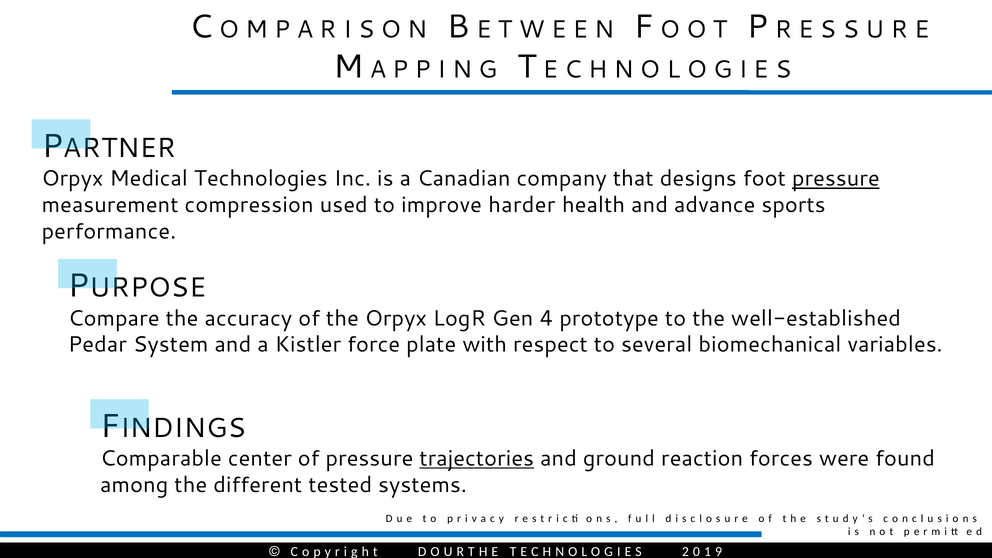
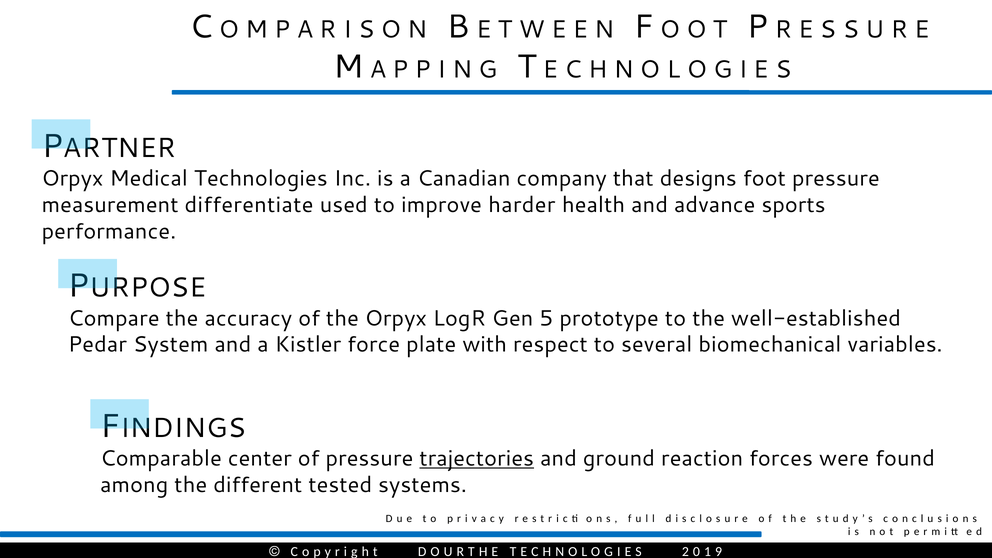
pressure underline: present -> none (836, 179)
compression: compression -> differentiate (249, 205)
4: 4 -> 5 (546, 318)
